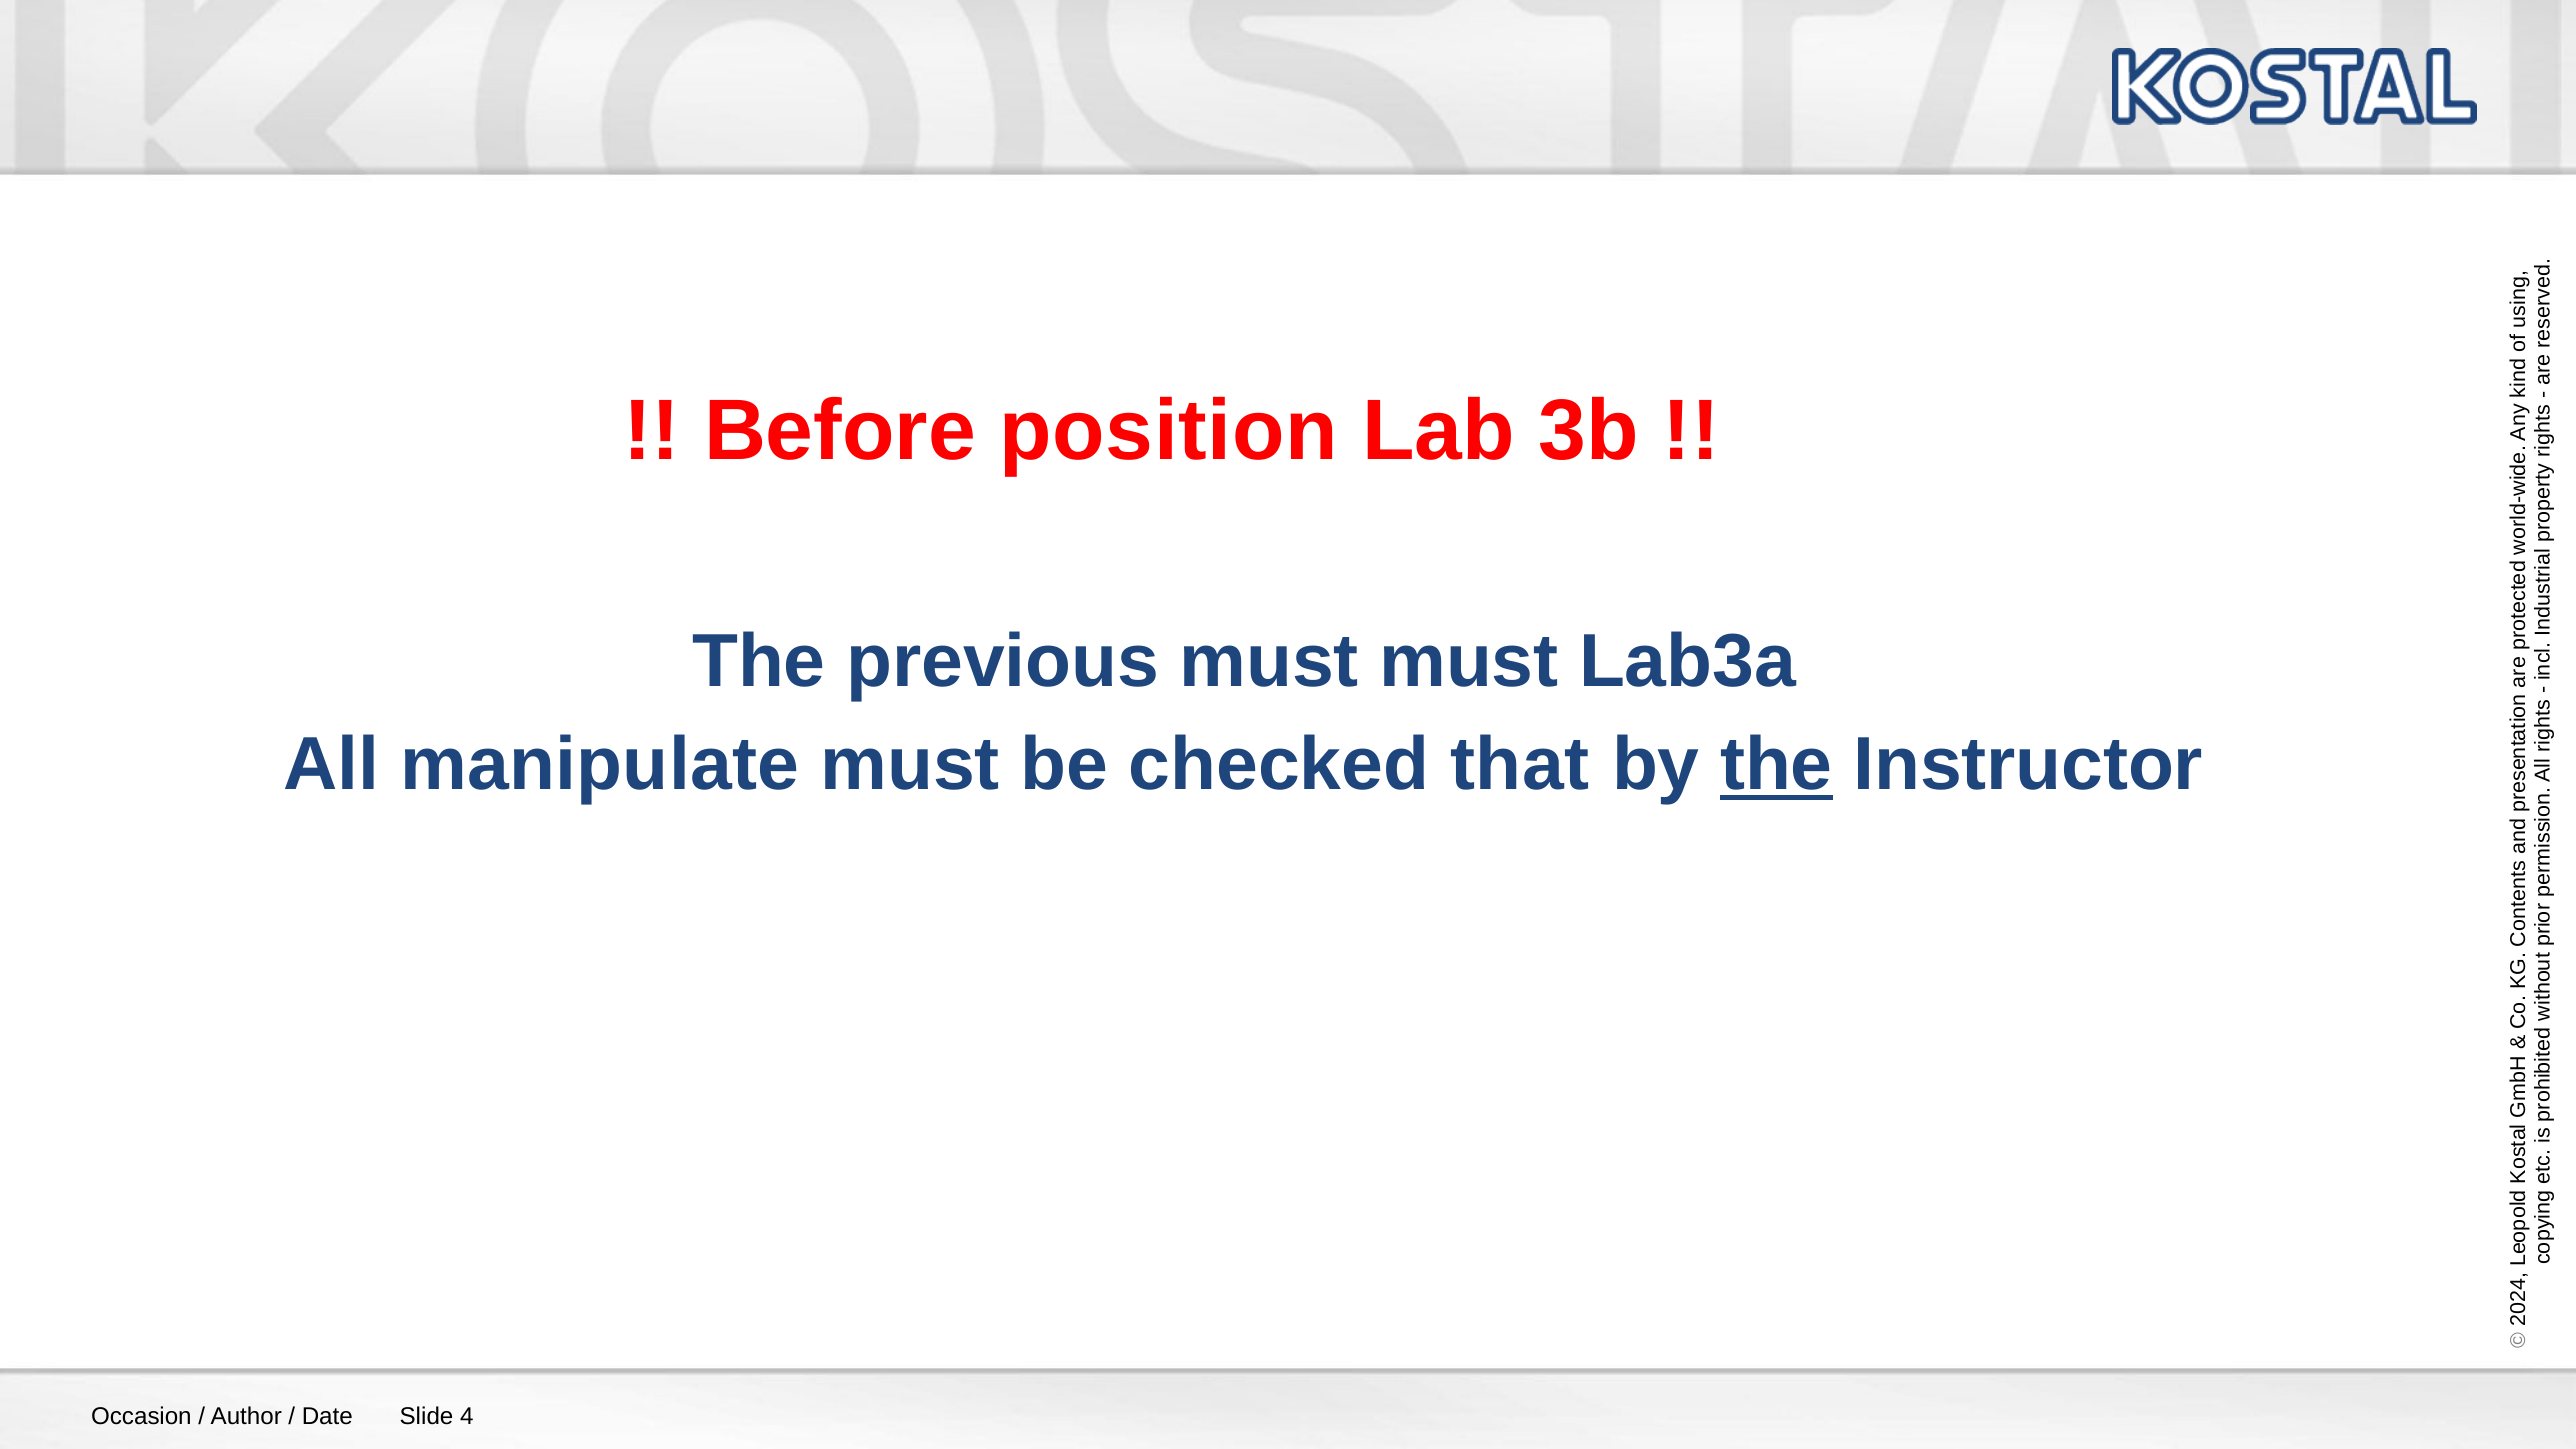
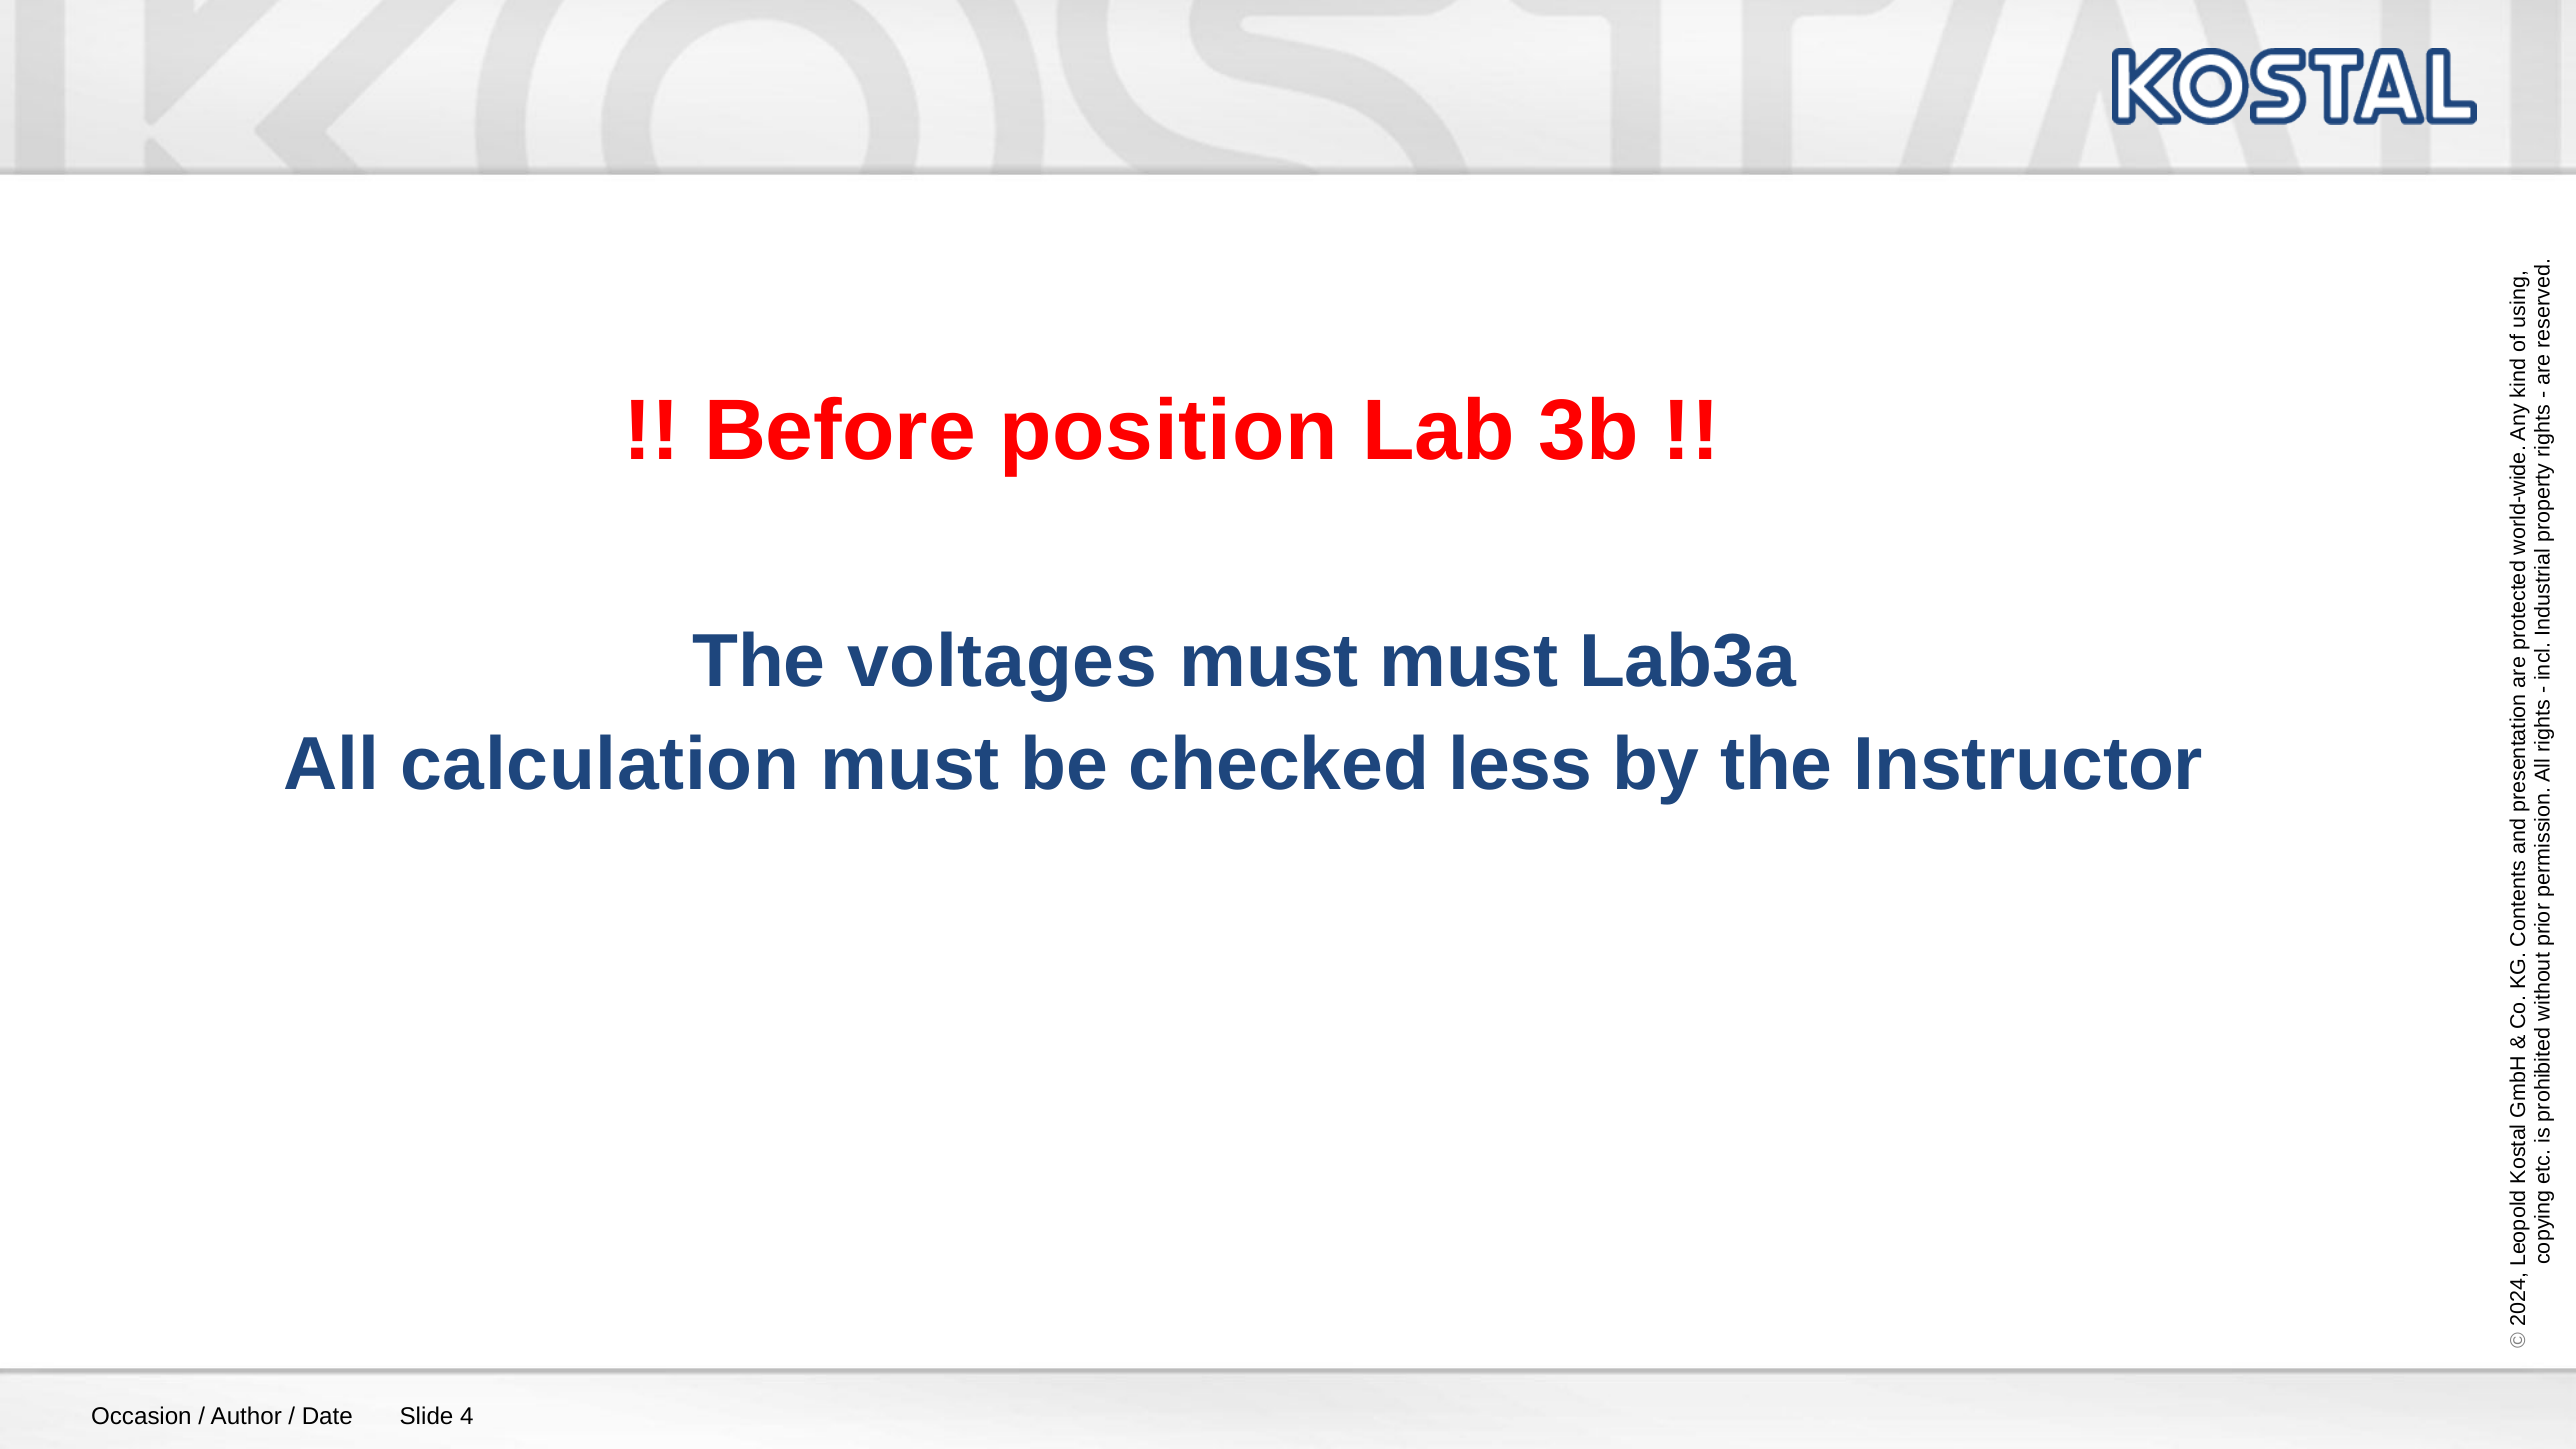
previous: previous -> voltages (1002, 662)
manipulate: manipulate -> calculation (600, 765)
that: that -> less (1521, 765)
the underline: present -> none (1776, 765)
